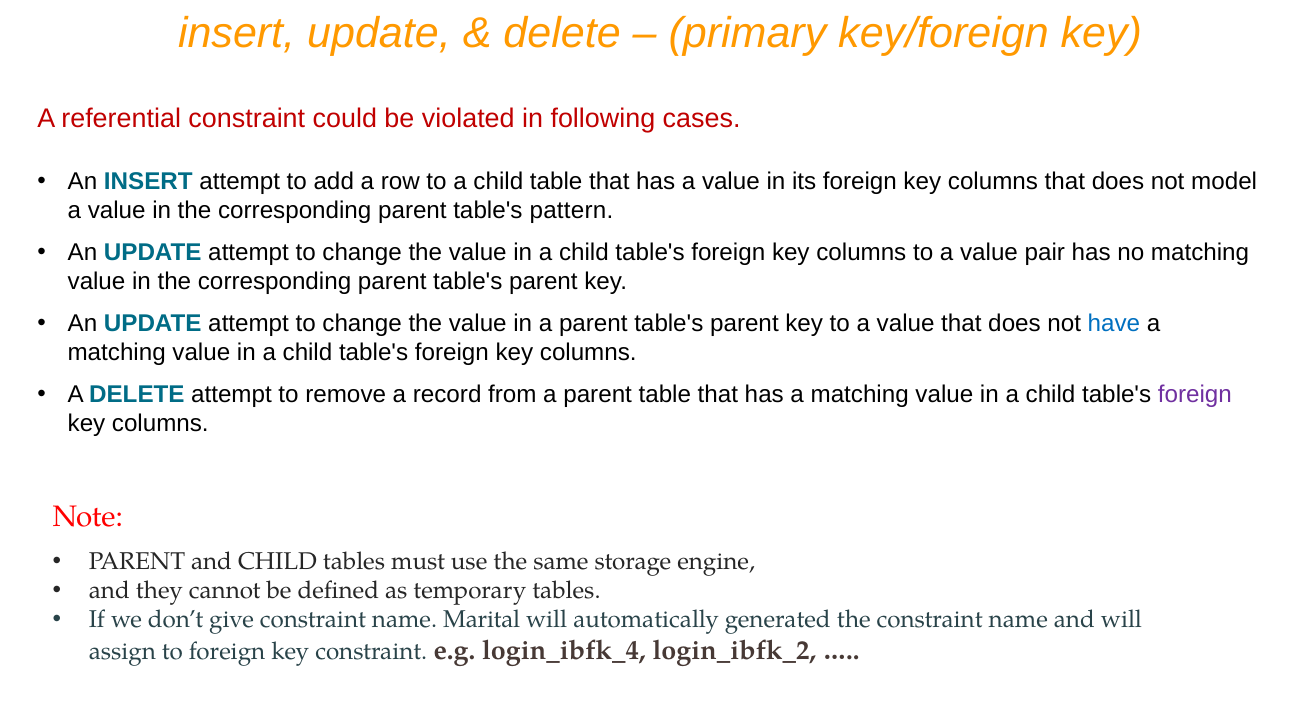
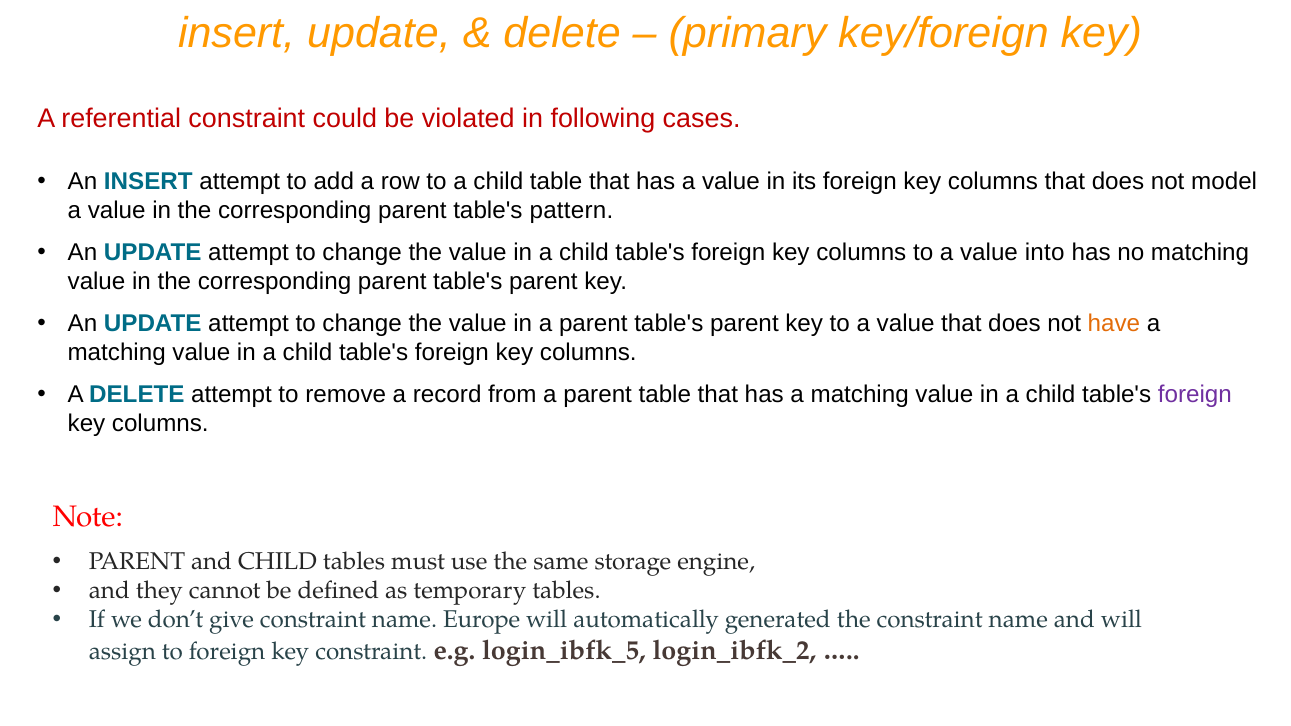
pair: pair -> into (1045, 253)
have colour: blue -> orange (1114, 324)
Marital: Marital -> Europe (482, 620)
login_ibfk_4: login_ibfk_4 -> login_ibfk_5 (564, 651)
